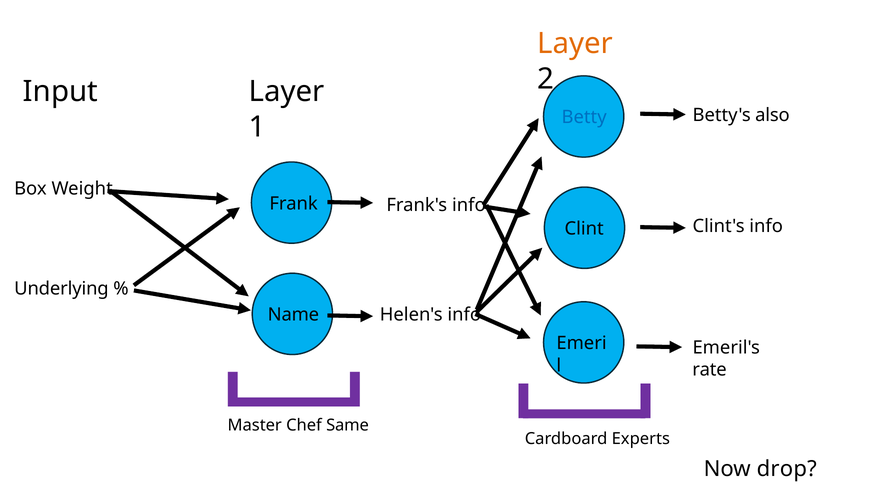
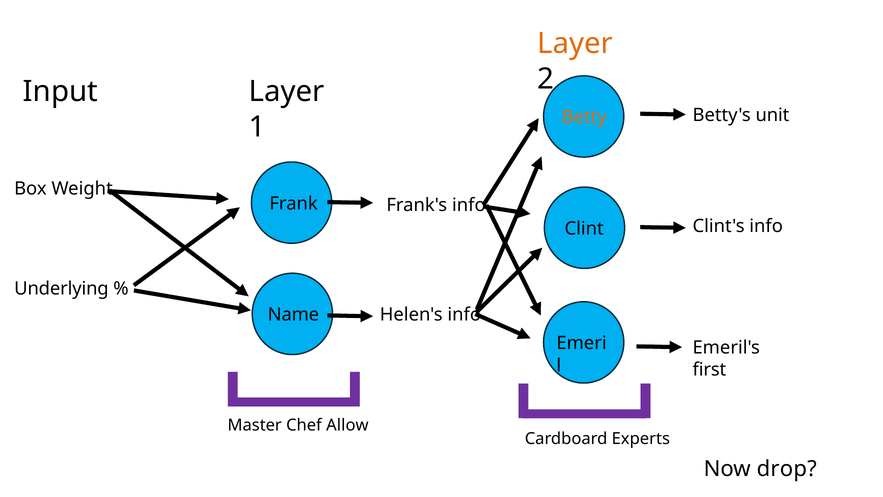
also: also -> unit (772, 115)
Betty colour: blue -> orange (584, 117)
rate: rate -> first (709, 370)
Same: Same -> Allow (347, 425)
